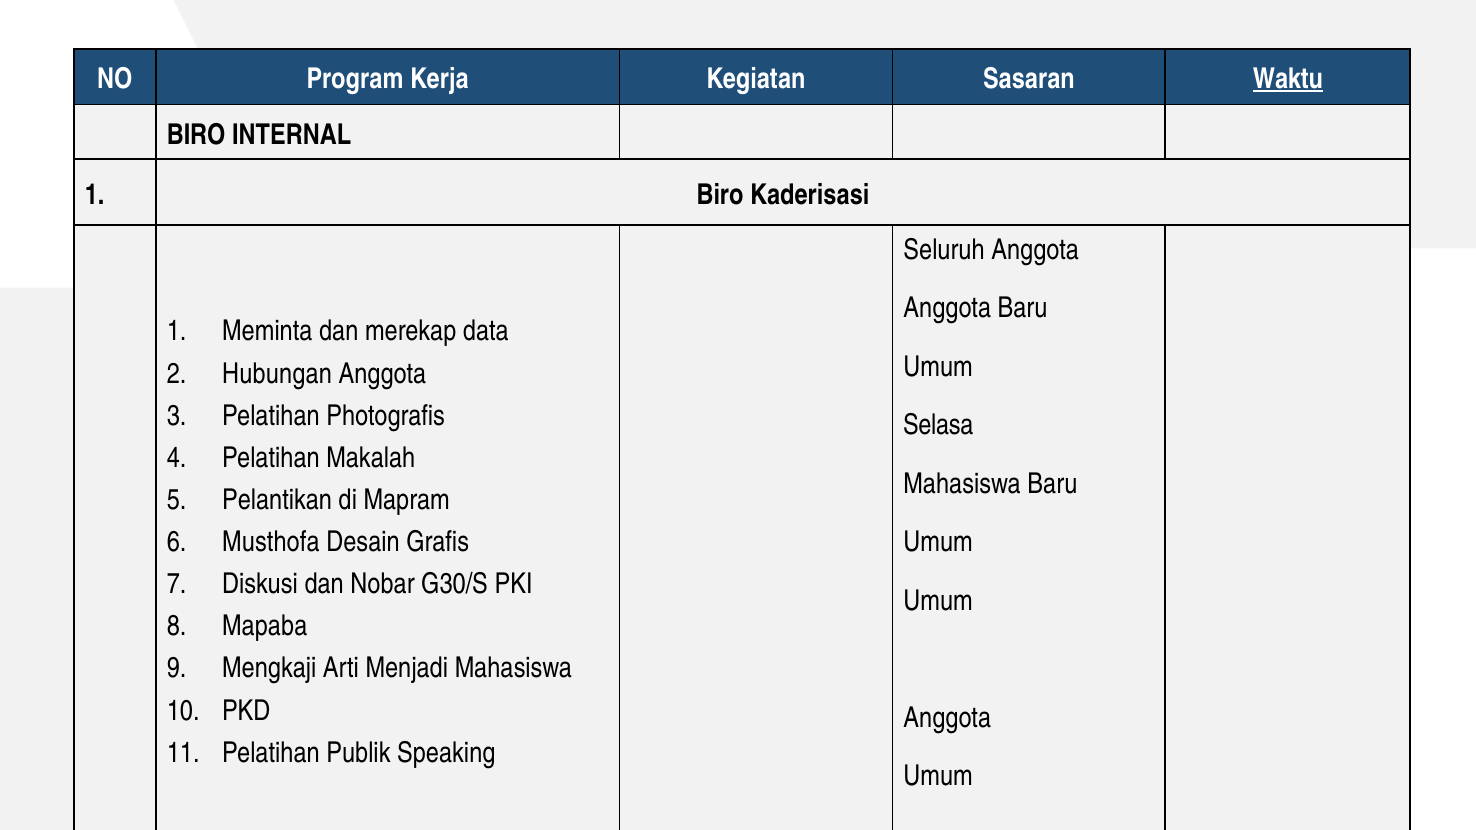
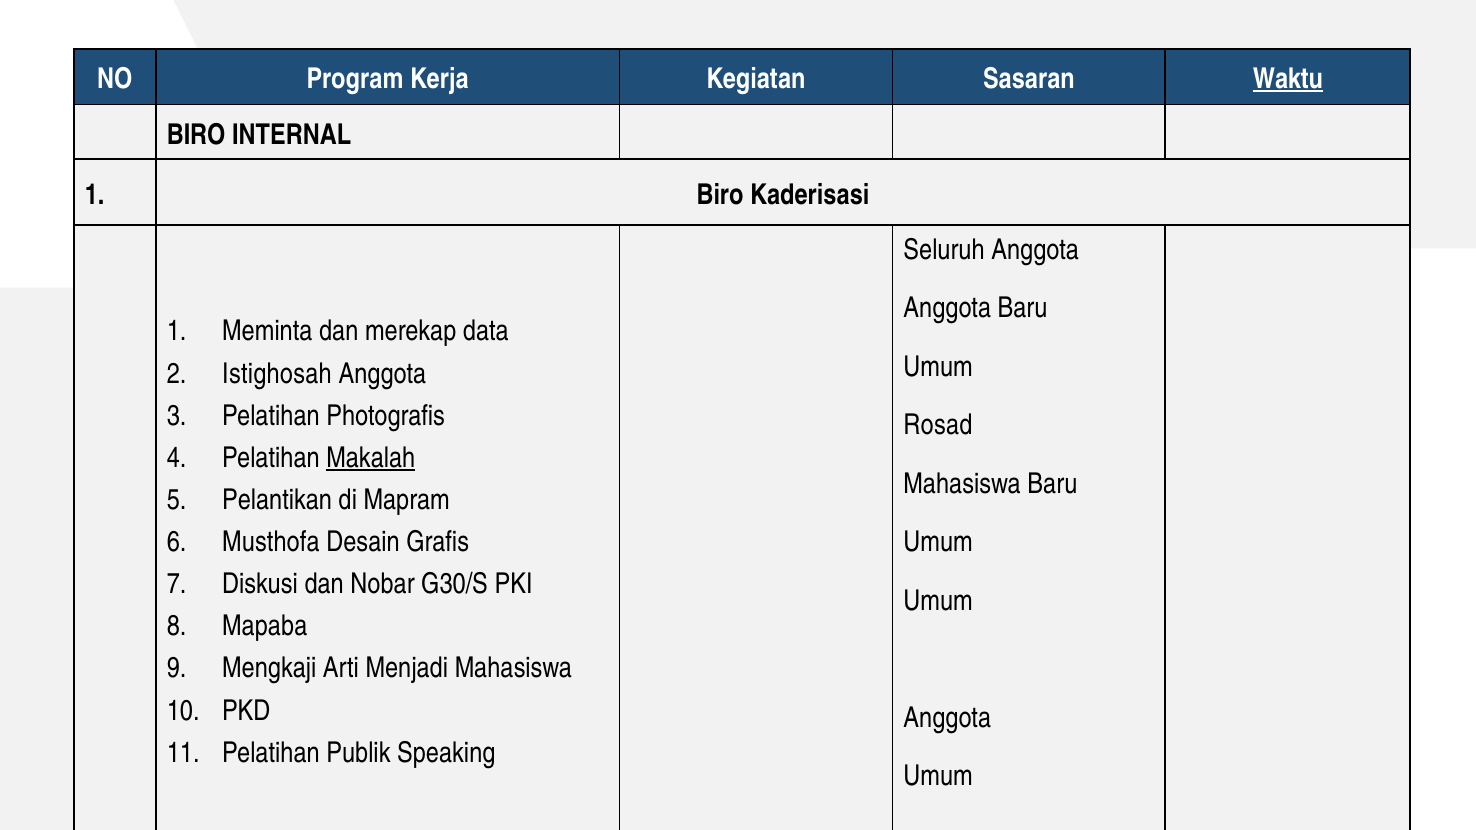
Hubungan: Hubungan -> Istighosah (277, 374)
Selasa: Selasa -> Rosad (938, 425)
Makalah underline: none -> present (371, 458)
